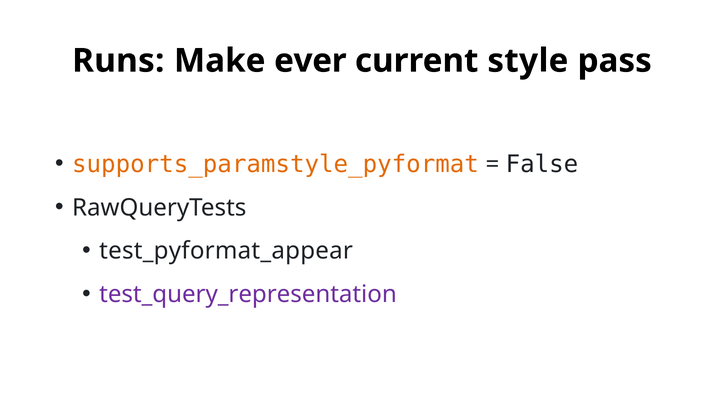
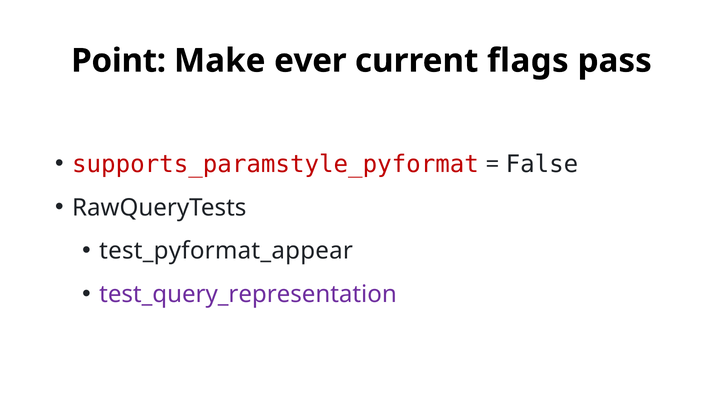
Runs: Runs -> Point (119, 61)
style: style -> flags (528, 61)
supports_paramstyle_pyformat colour: orange -> red (275, 164)
